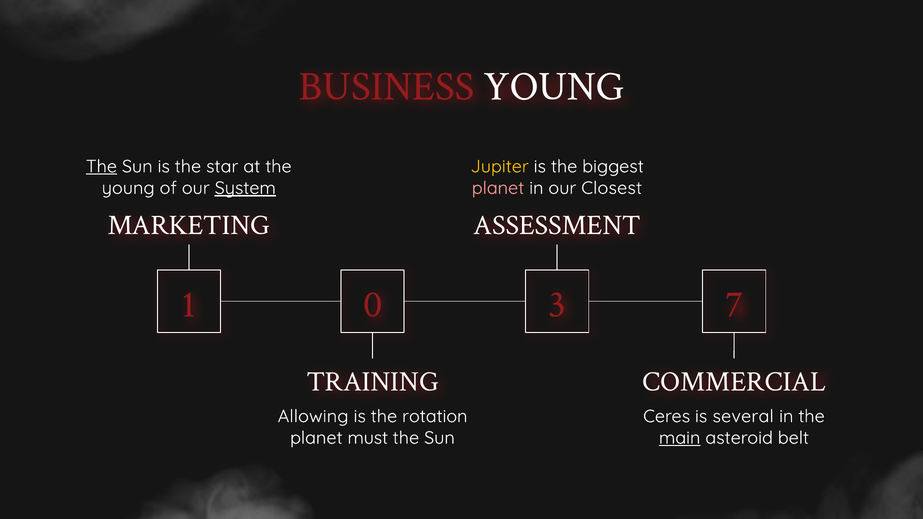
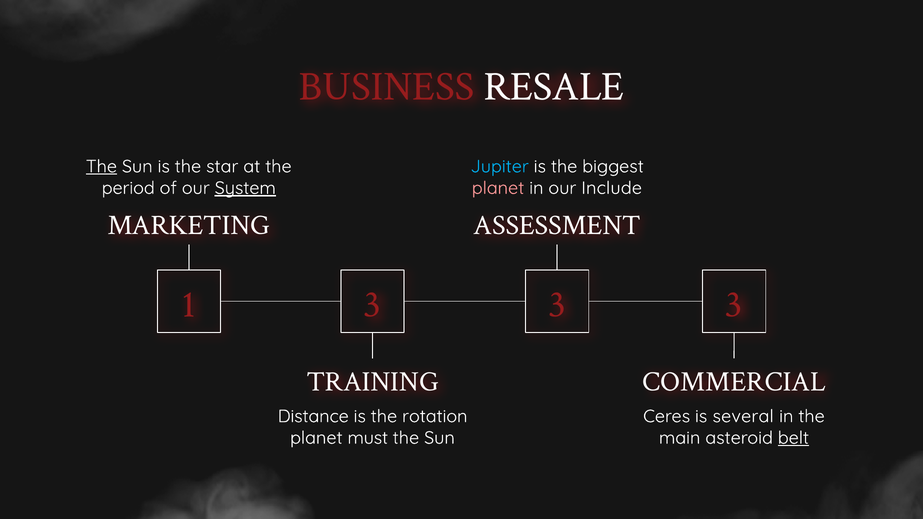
BUSINESS YOUNG: YOUNG -> RESALE (554, 86)
Jupiter colour: yellow -> light blue (500, 167)
young: young -> period (128, 188)
Closest: Closest -> Include (612, 188)
1 0: 0 -> 3 (372, 304)
7: 7 -> 3 (734, 304)
Allowing: Allowing -> Distance (313, 416)
main underline: present -> none (680, 438)
belt underline: none -> present (793, 438)
